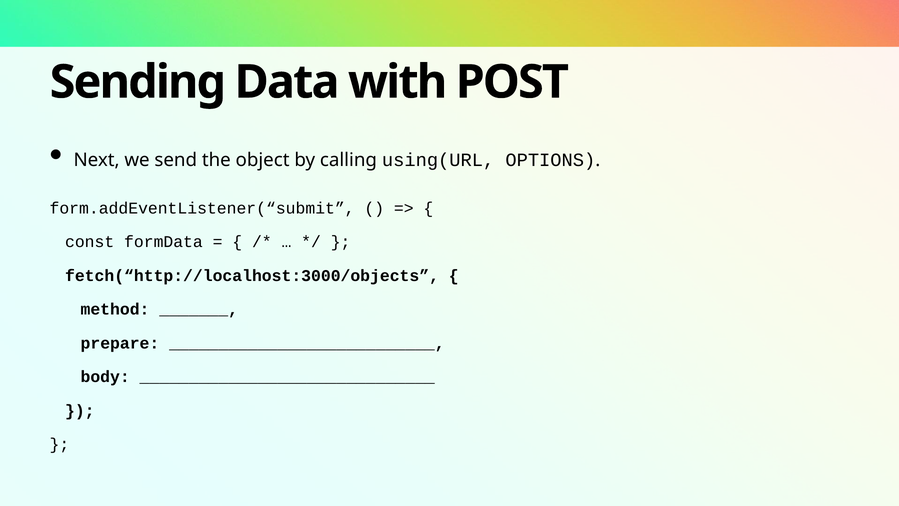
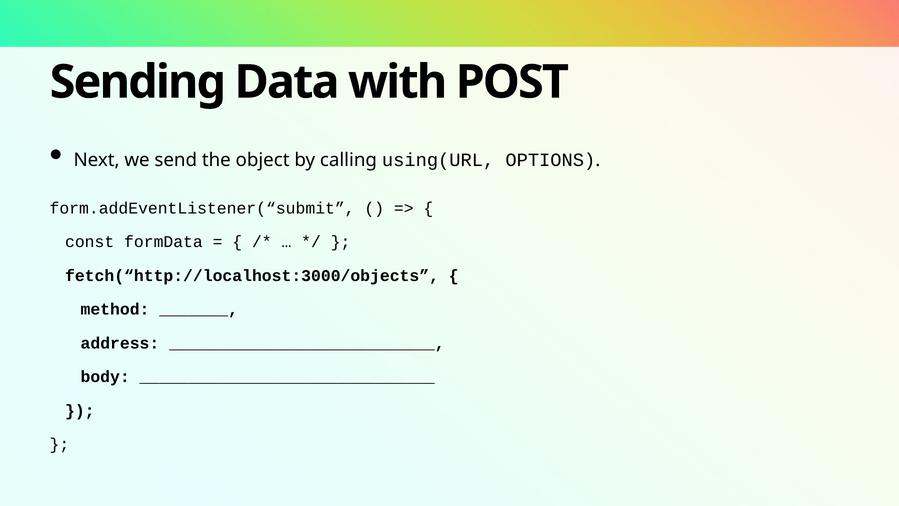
prepare: prepare -> address (120, 343)
